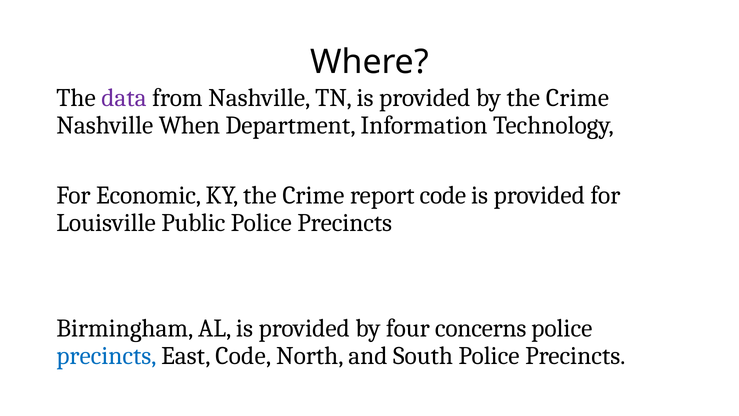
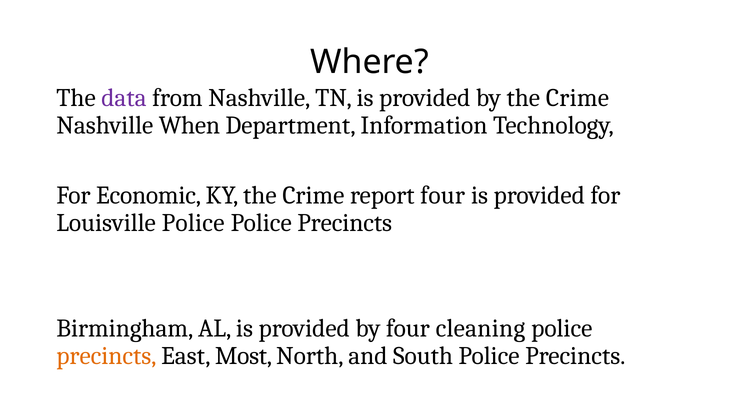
report code: code -> four (443, 195)
Louisville Public: Public -> Police (193, 223)
concerns: concerns -> cleaning (480, 328)
precincts colour: blue -> orange (106, 356)
East Code: Code -> Most (243, 356)
